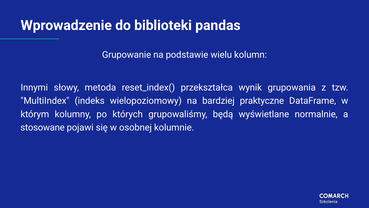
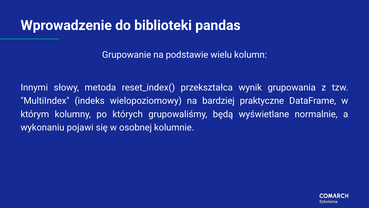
stosowane: stosowane -> wykonaniu (43, 127)
